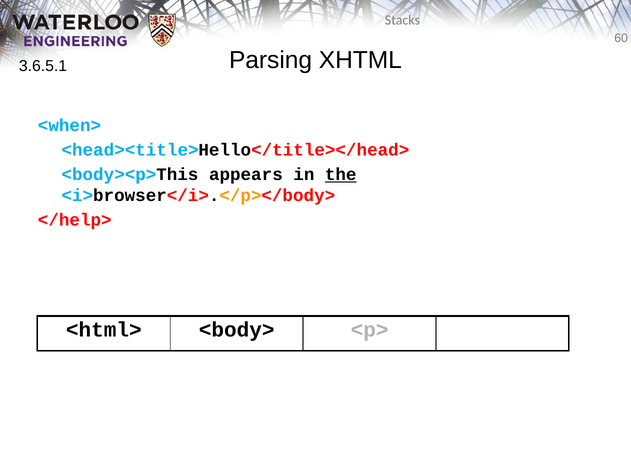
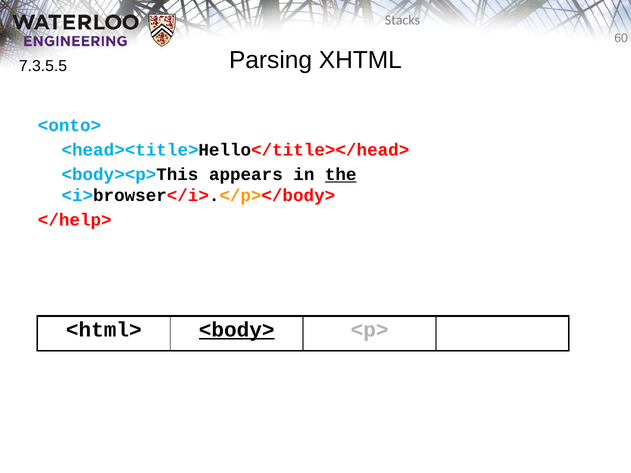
3.6.5.1: 3.6.5.1 -> 7.3.5.5 (43, 66)
<when>: <when> -> <onto> (69, 125)
<body> underline: none -> present (237, 330)
